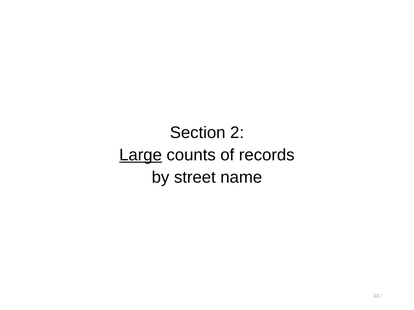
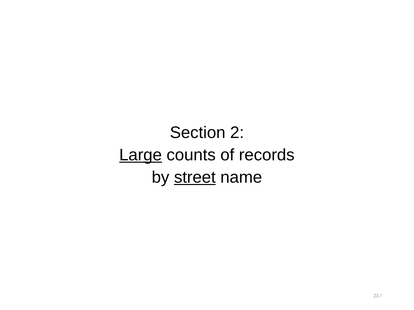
street underline: none -> present (195, 177)
